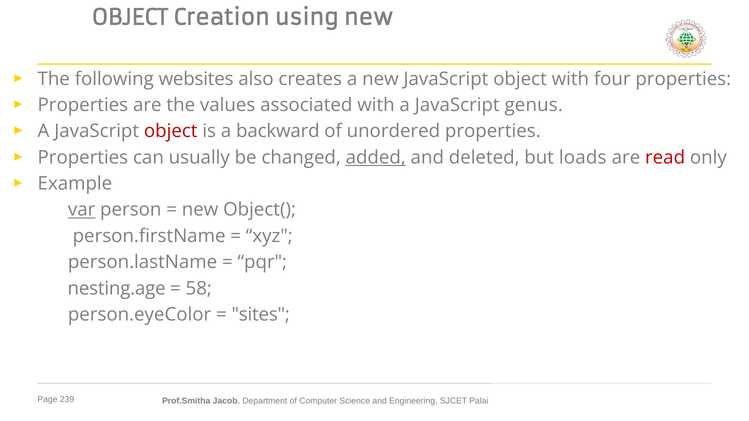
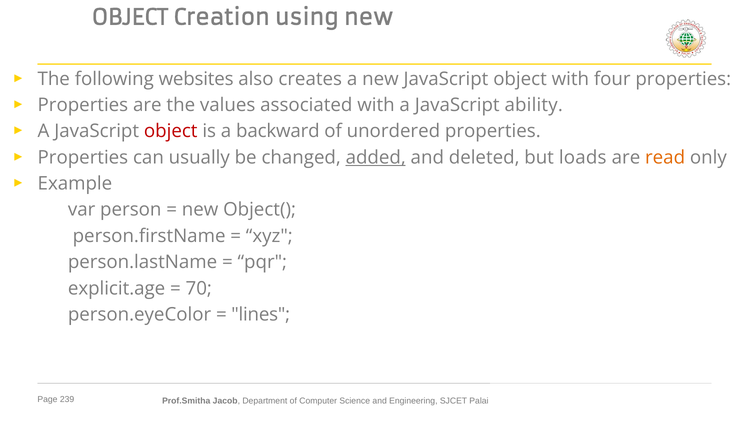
genus: genus -> ability (534, 105)
read colour: red -> orange (665, 158)
var underline: present -> none (82, 210)
nesting.age: nesting.age -> explicit.age (117, 289)
58: 58 -> 70 (199, 289)
sites: sites -> lines (261, 315)
